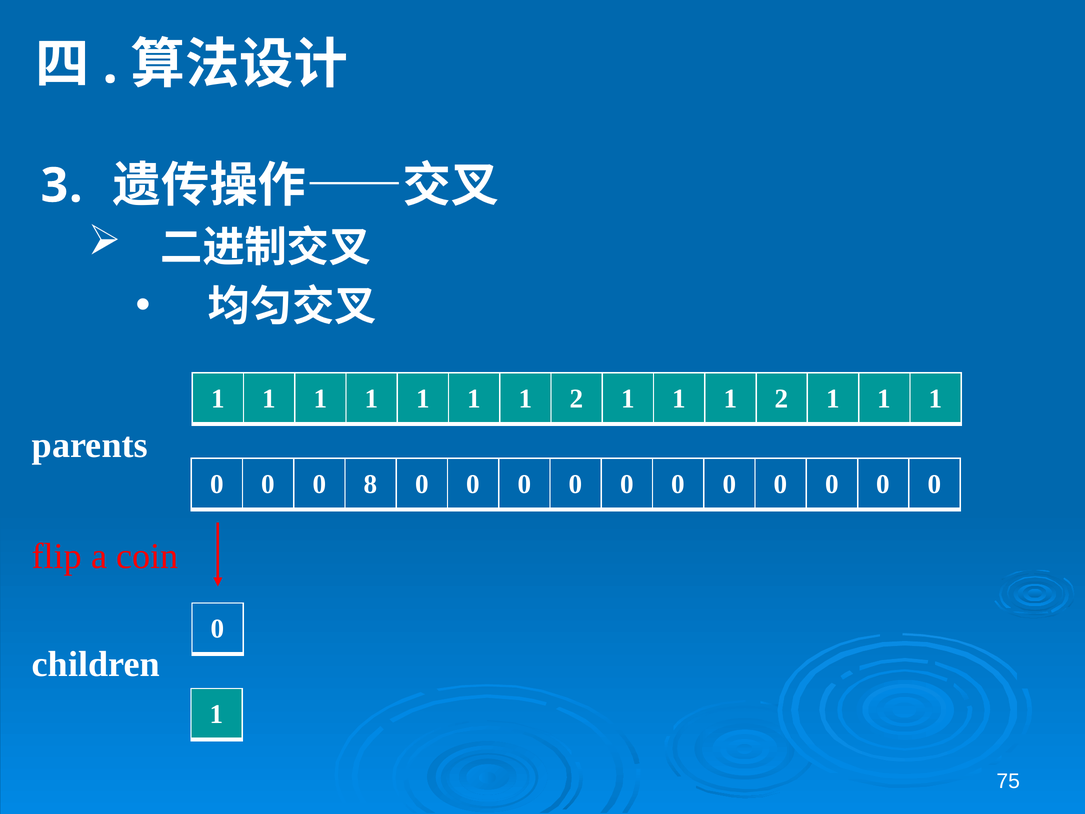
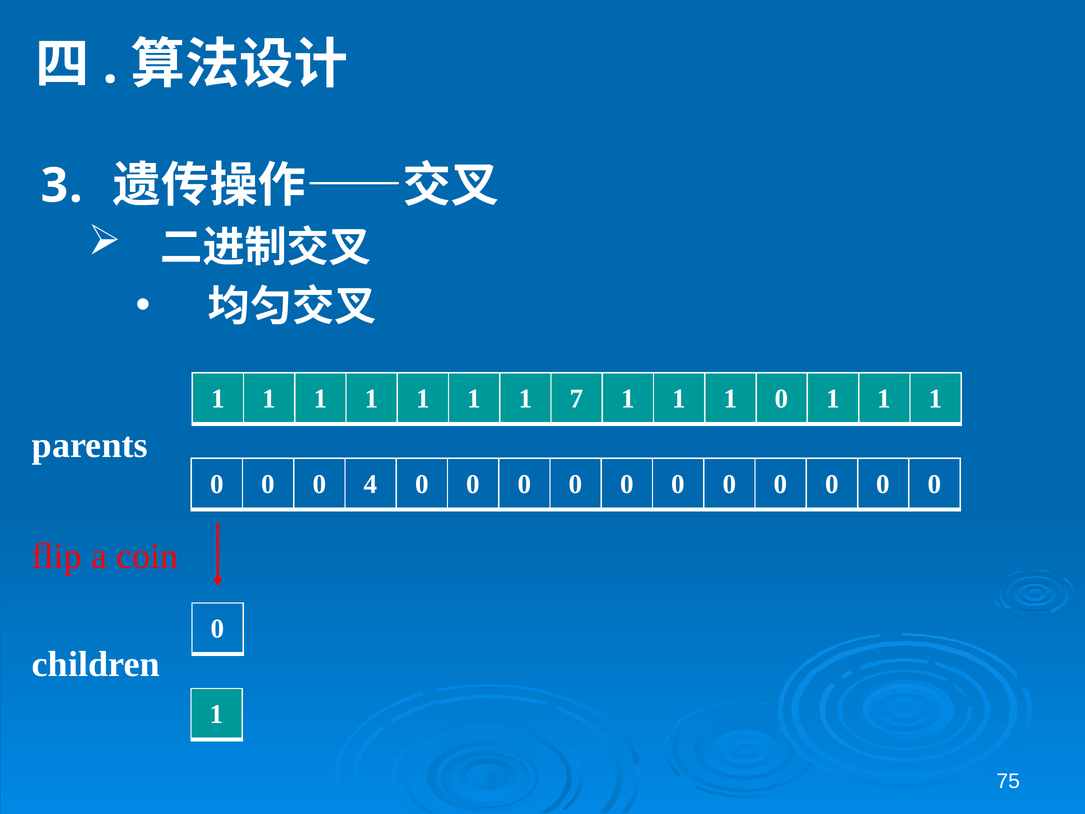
2: 2 -> 7 (577, 399)
2: 2 -> 0 (782, 399)
8: 8 -> 4 (371, 484)
